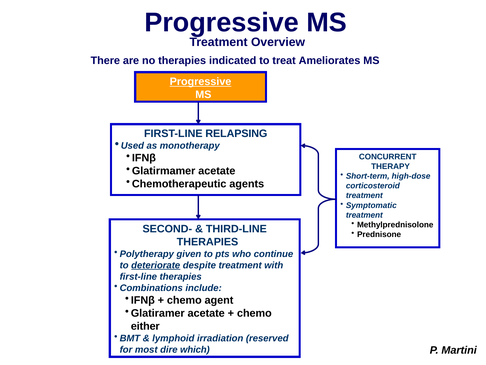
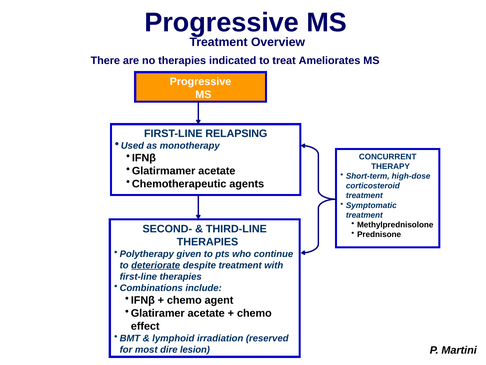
Progressive underline: present -> none (201, 81)
either: either -> effect (145, 326)
which: which -> lesion (195, 349)
